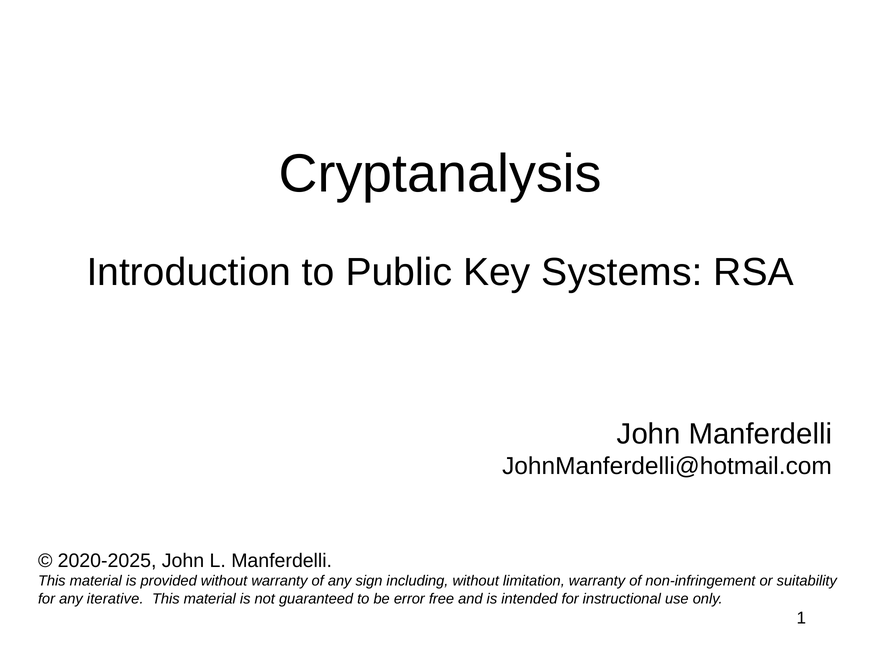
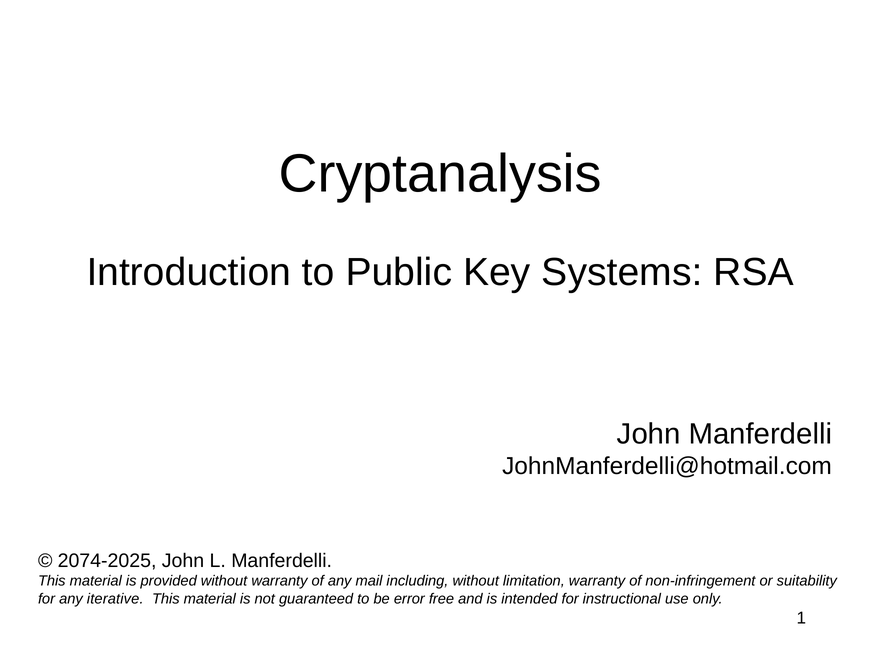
2020-2025: 2020-2025 -> 2074-2025 (107, 561)
sign: sign -> mail (369, 581)
